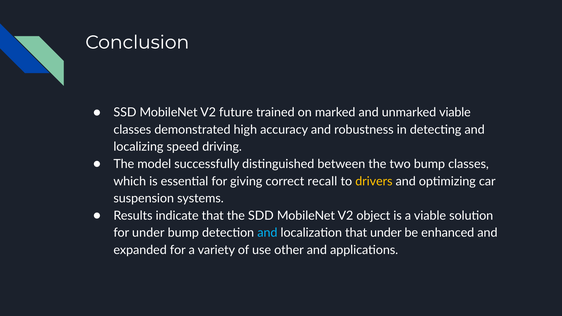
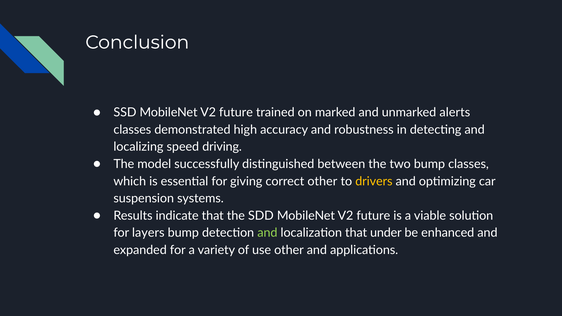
unmarked viable: viable -> alerts (455, 113)
correct recall: recall -> other (322, 181)
SDD MobileNet V2 object: object -> future (373, 216)
for under: under -> layers (148, 233)
and colour: light blue -> light green (267, 233)
